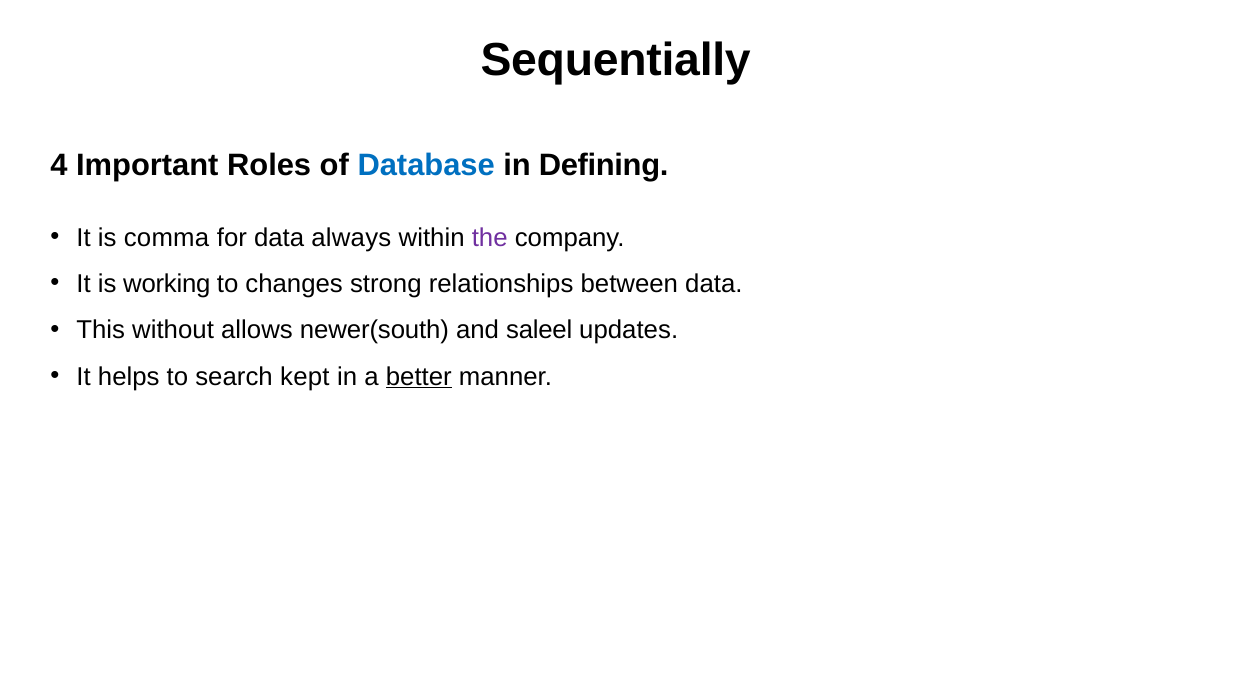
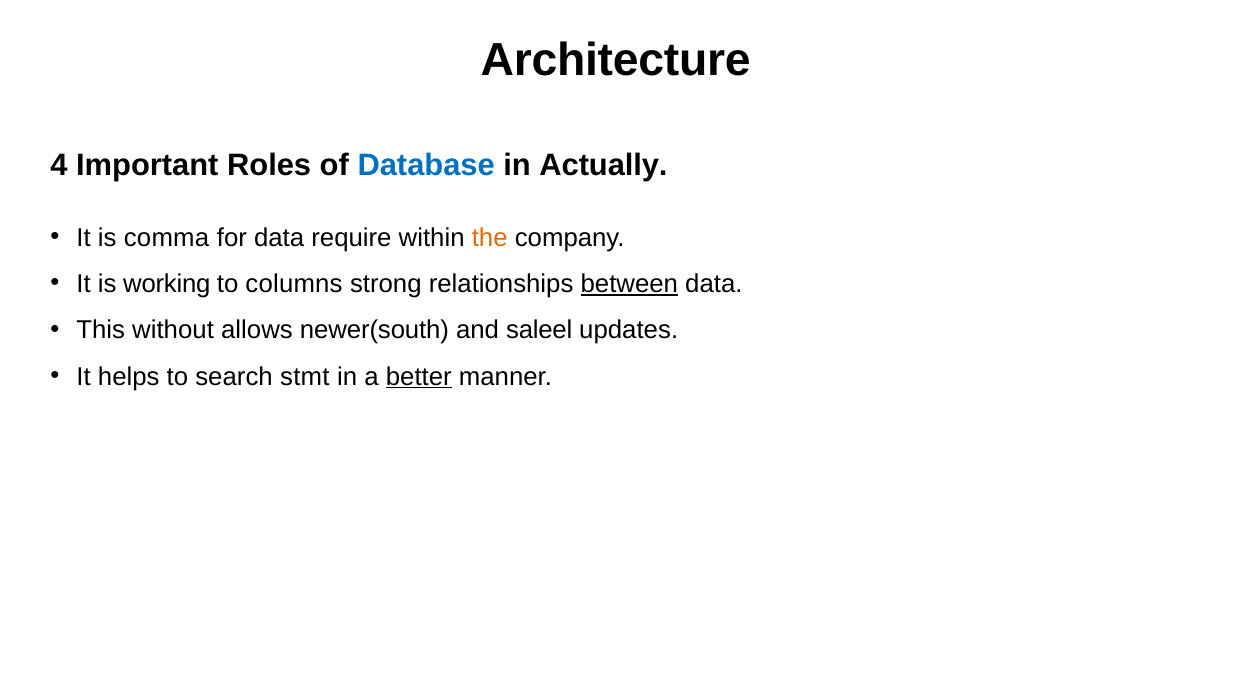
Sequentially: Sequentially -> Architecture (616, 60)
Defining: Defining -> Actually (603, 165)
always: always -> require (351, 238)
the colour: purple -> orange (490, 238)
changes: changes -> columns (294, 284)
between underline: none -> present (629, 284)
kept: kept -> stmt (305, 377)
